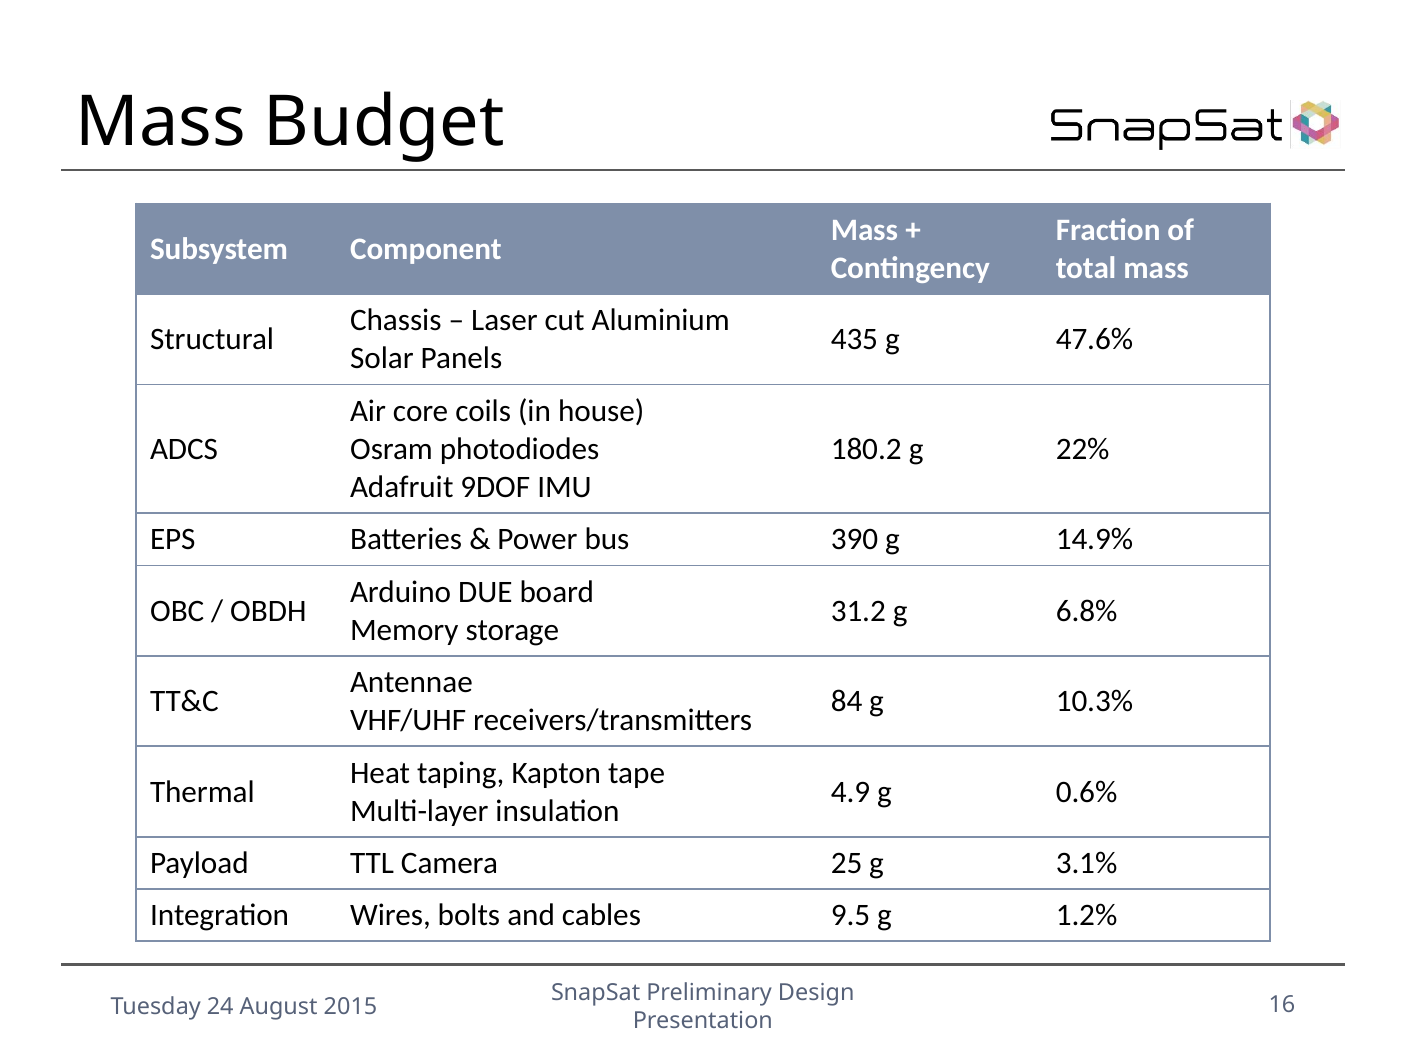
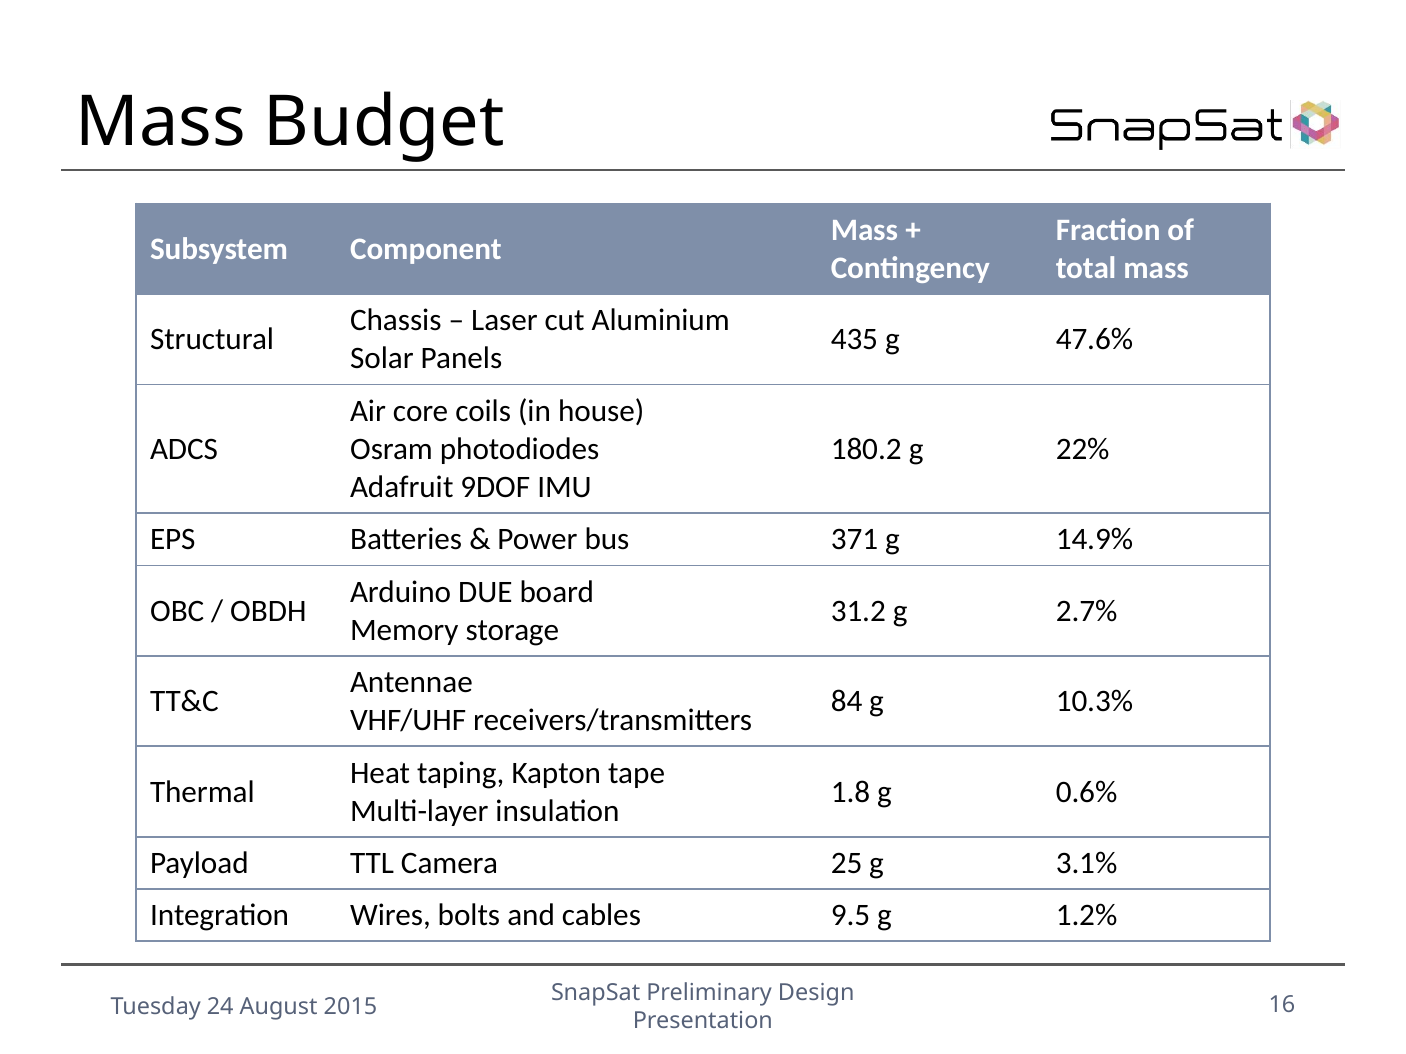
390: 390 -> 371 (854, 540)
6.8%: 6.8% -> 2.7% (1087, 611)
4.9: 4.9 -> 1.8 (851, 792)
